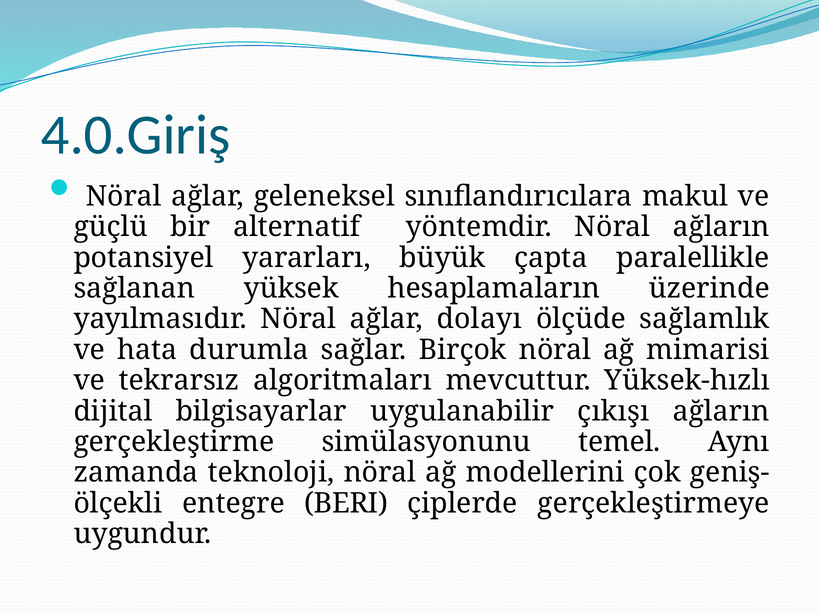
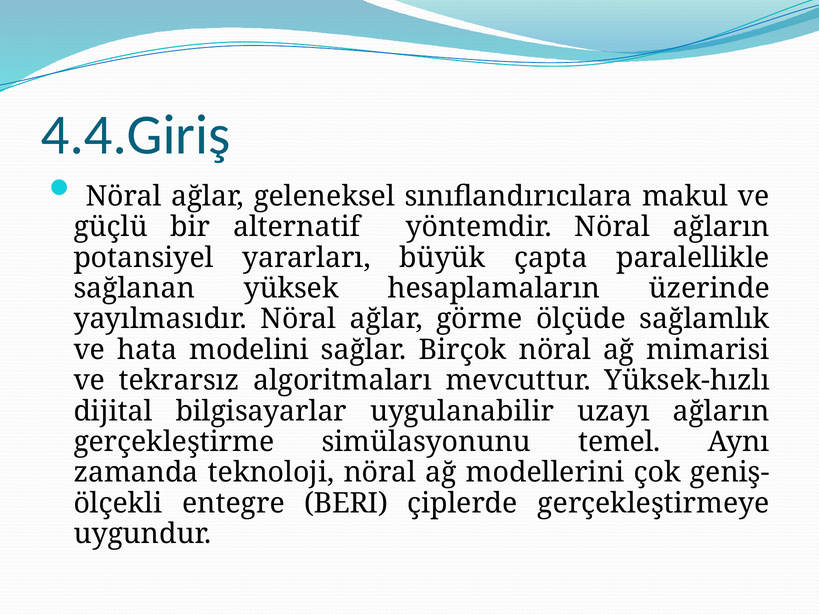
4.0.Giriş: 4.0.Giriş -> 4.4.Giriş (136, 135)
dolayı: dolayı -> görme (479, 319)
durumla: durumla -> modelini (249, 350)
çıkışı: çıkışı -> uzayı (614, 411)
